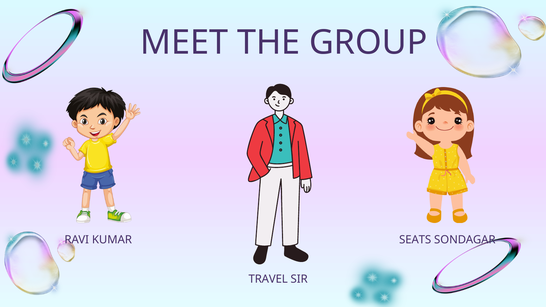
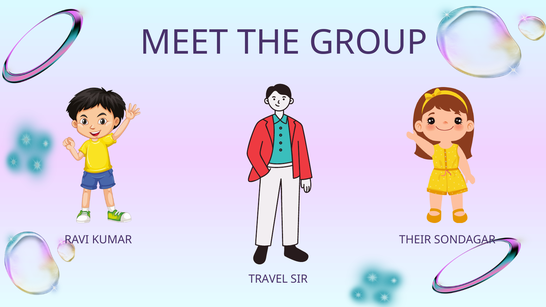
SEATS: SEATS -> THEIR (415, 240)
